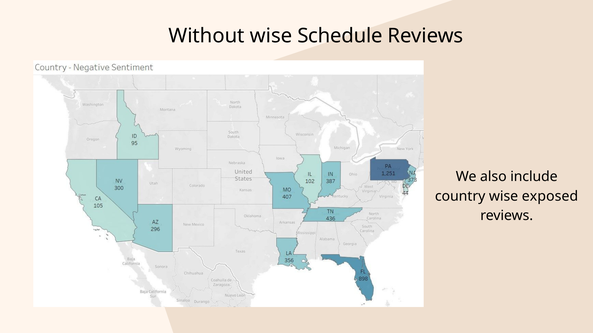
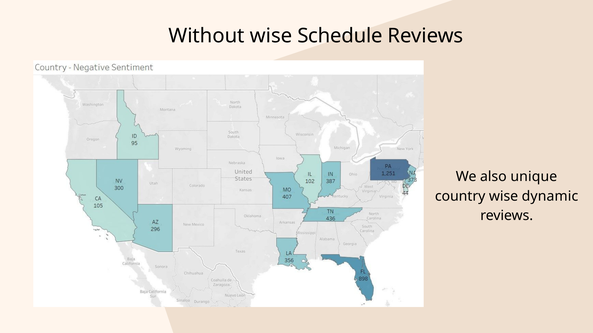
include: include -> unique (534, 177)
exposed: exposed -> dynamic (550, 196)
